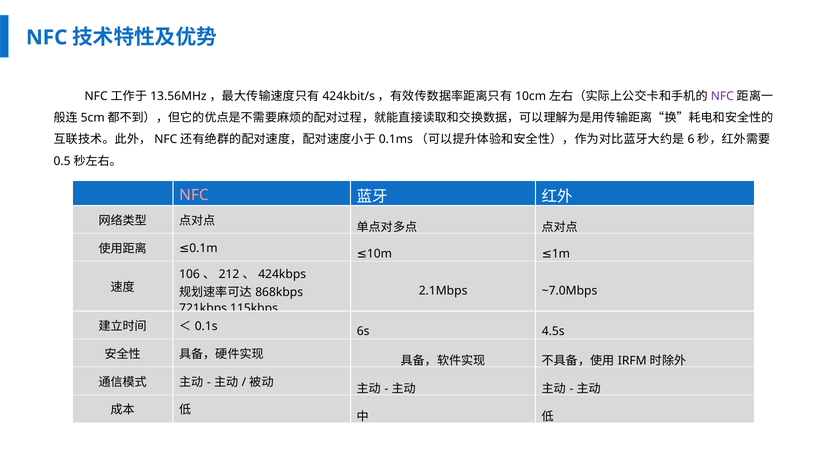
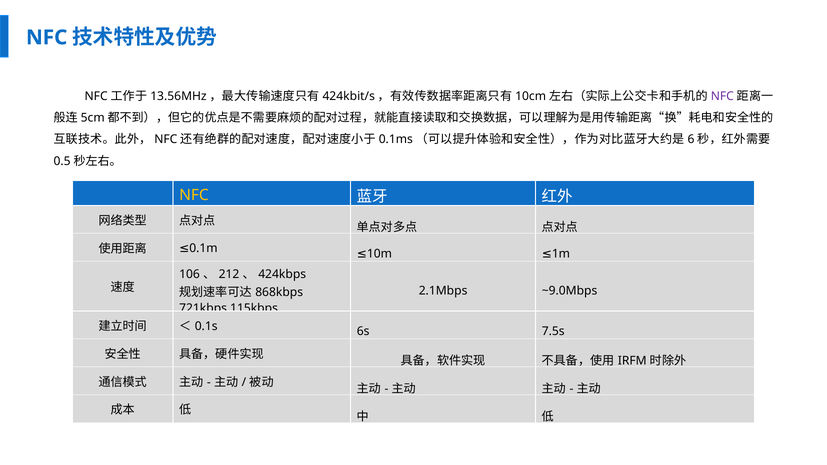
NFC colour: pink -> yellow (194, 195)
~7.0Mbps: ~7.0Mbps -> ~9.0Mbps (570, 291)
4.5s: 4.5s -> 7.5s (553, 331)
